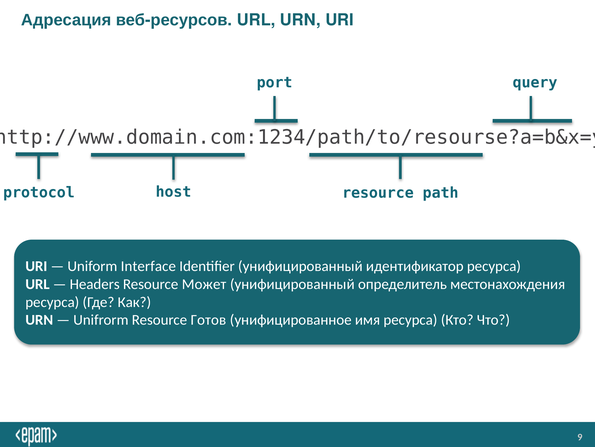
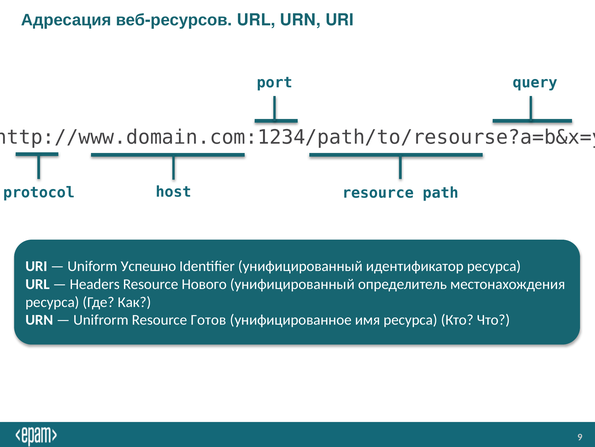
Interface: Interface -> Успешно (148, 266)
Может: Может -> Нового (204, 284)
